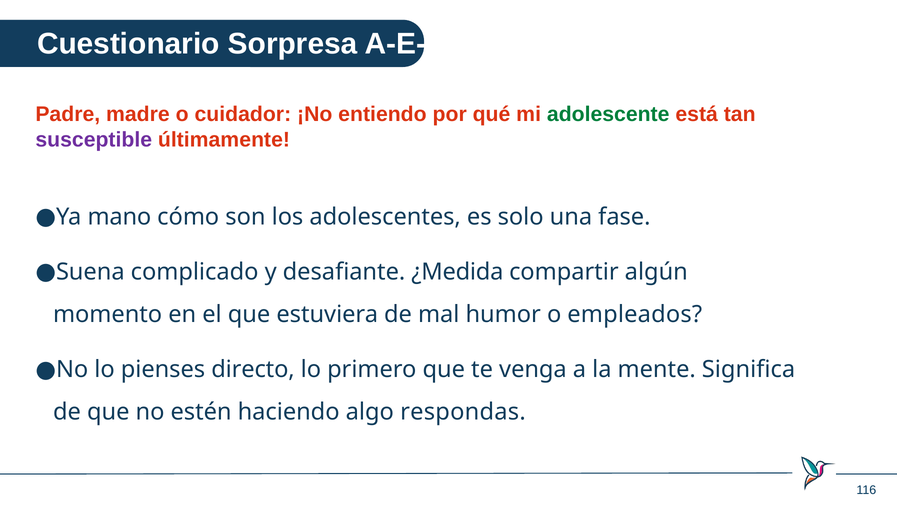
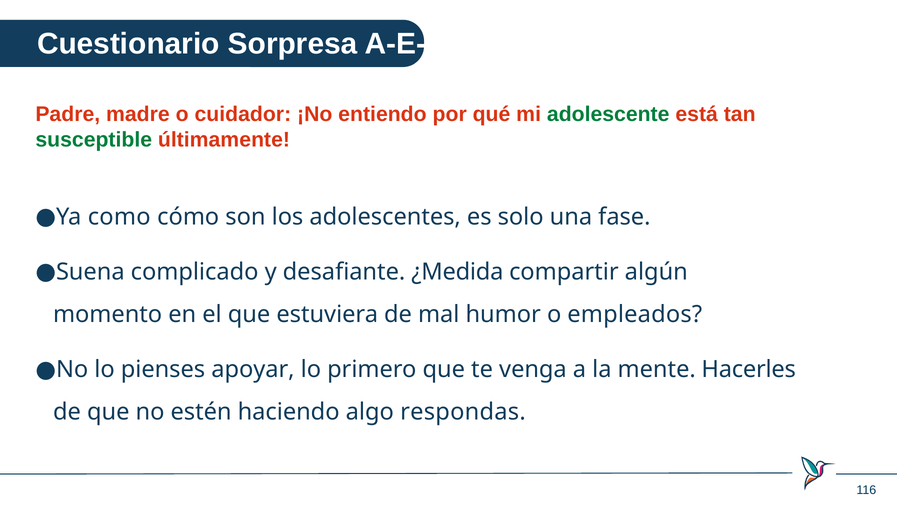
susceptible colour: purple -> green (94, 139)
mano: mano -> como (119, 217)
directo: directo -> apoyar (253, 369)
Significa: Significa -> Hacerles (749, 369)
